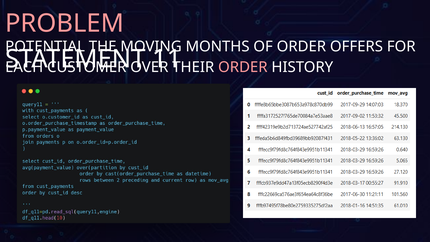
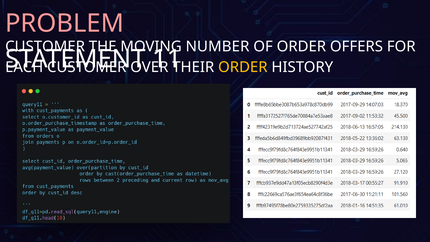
POTENTIAL: POTENTIAL -> CUSTOMER (45, 46)
MONTHS: MONTHS -> NUMBER (217, 46)
ORDER colour: pink -> yellow (243, 67)
